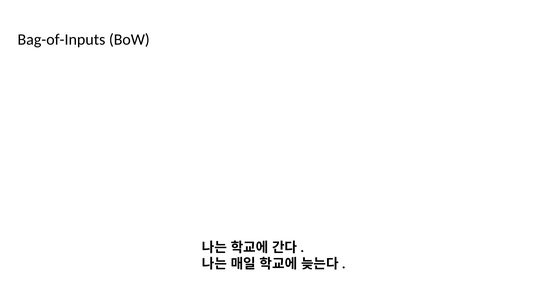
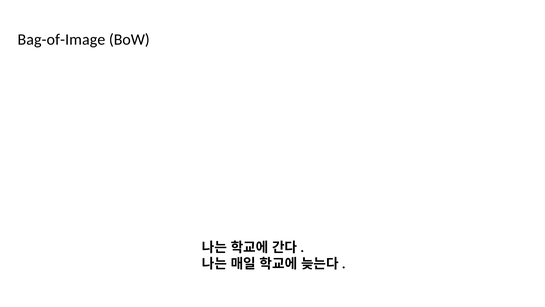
Bag-of-Inputs: Bag-of-Inputs -> Bag-of-Image (61, 39)
